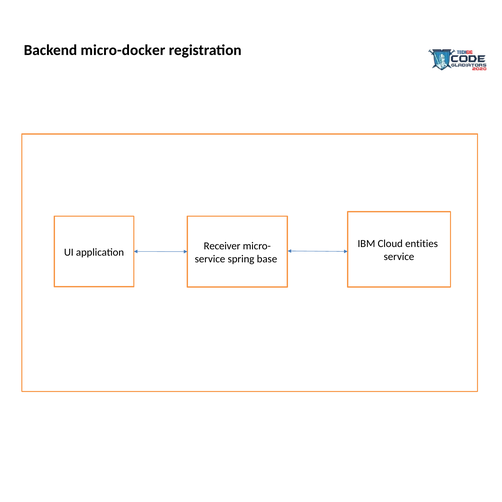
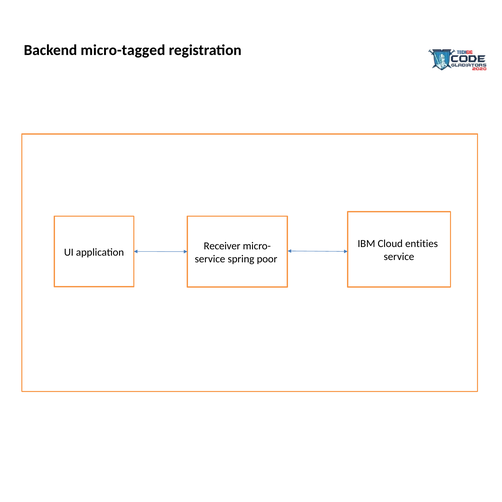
micro-docker: micro-docker -> micro-tagged (123, 50)
base: base -> poor (267, 259)
